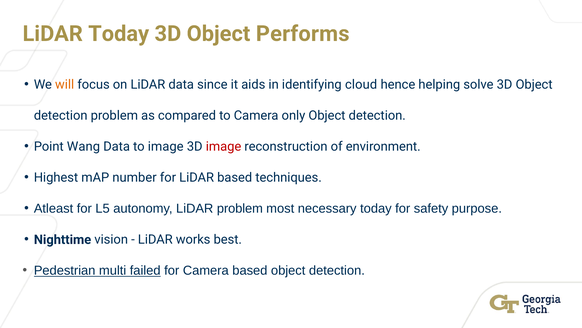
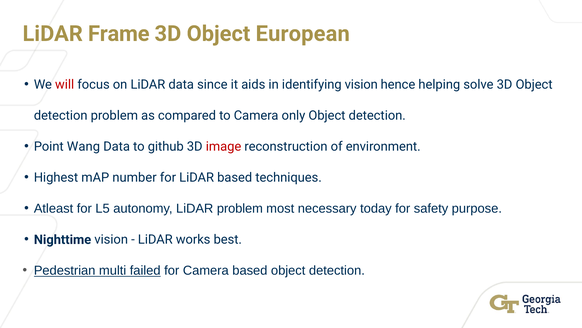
LiDAR Today: Today -> Frame (119, 34)
Performs: Performs -> European (303, 34)
will colour: orange -> red (65, 84)
identifying cloud: cloud -> vision (361, 84)
to image: image -> github (166, 146)
